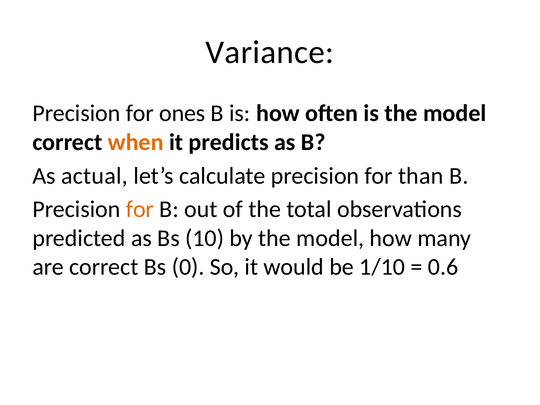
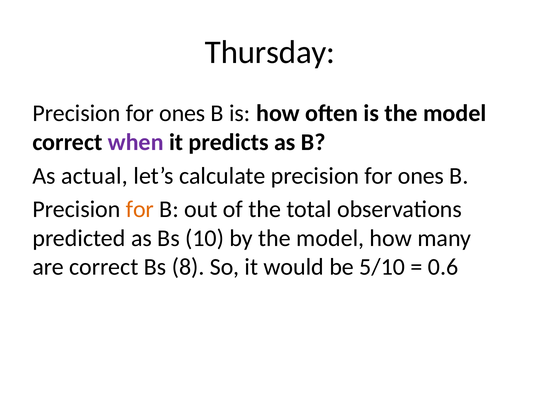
Variance: Variance -> Thursday (270, 52)
when colour: orange -> purple (136, 142)
calculate precision for than: than -> ones (421, 176)
0: 0 -> 8 (188, 267)
1/10: 1/10 -> 5/10 (382, 267)
